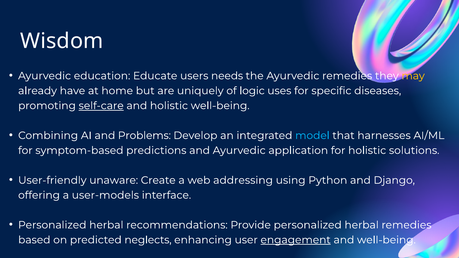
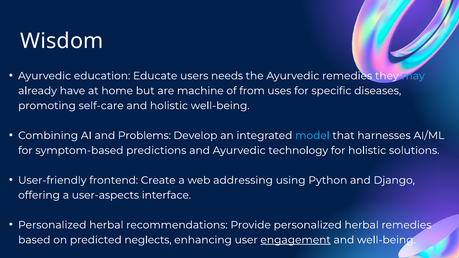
may colour: yellow -> light blue (413, 76)
uniquely: uniquely -> machine (200, 91)
logic: logic -> from (252, 91)
self-care underline: present -> none (101, 106)
application: application -> technology (298, 151)
unaware: unaware -> frontend (114, 180)
user-models: user-models -> user-aspects (105, 195)
